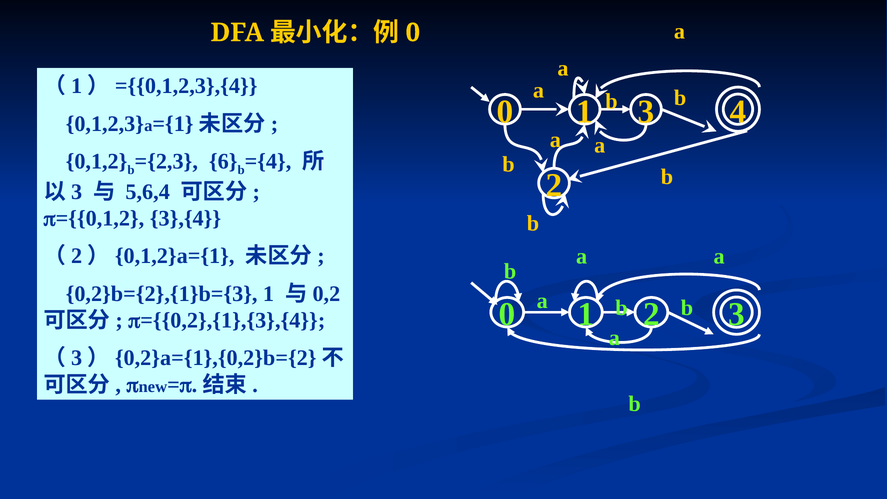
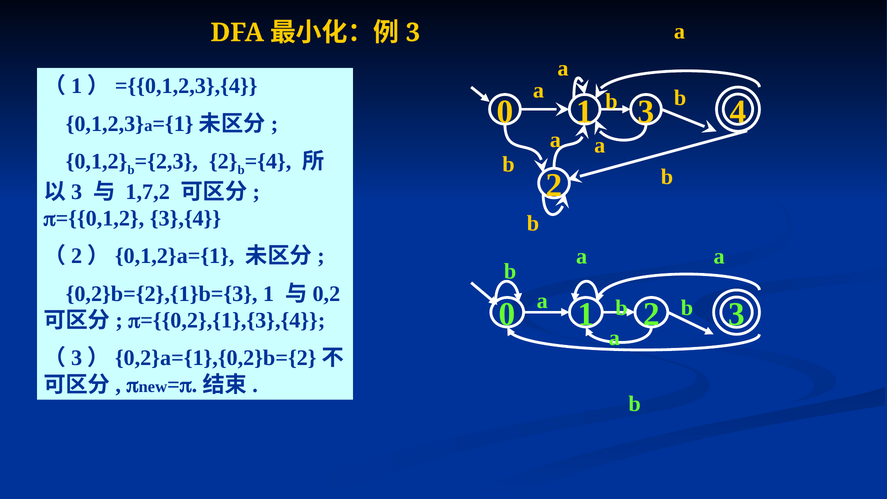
0: 0 -> 3 (413, 33)
6: 6 -> 2 (223, 161)
5,6,4: 5,6,4 -> 1,7,2 (148, 192)
